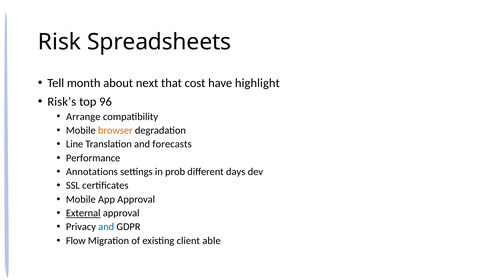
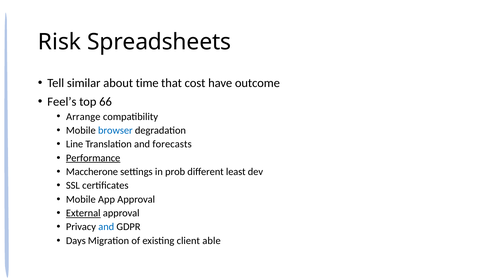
month: month -> similar (84, 83)
next: next -> time (147, 83)
highlight: highlight -> outcome (257, 83)
Risk’s: Risk’s -> Feel’s (62, 102)
96: 96 -> 66 (106, 102)
browser colour: orange -> blue (115, 130)
Performance underline: none -> present (93, 158)
Annotations: Annotations -> Maccherone (92, 172)
days: days -> least (236, 172)
Flow: Flow -> Days (76, 241)
